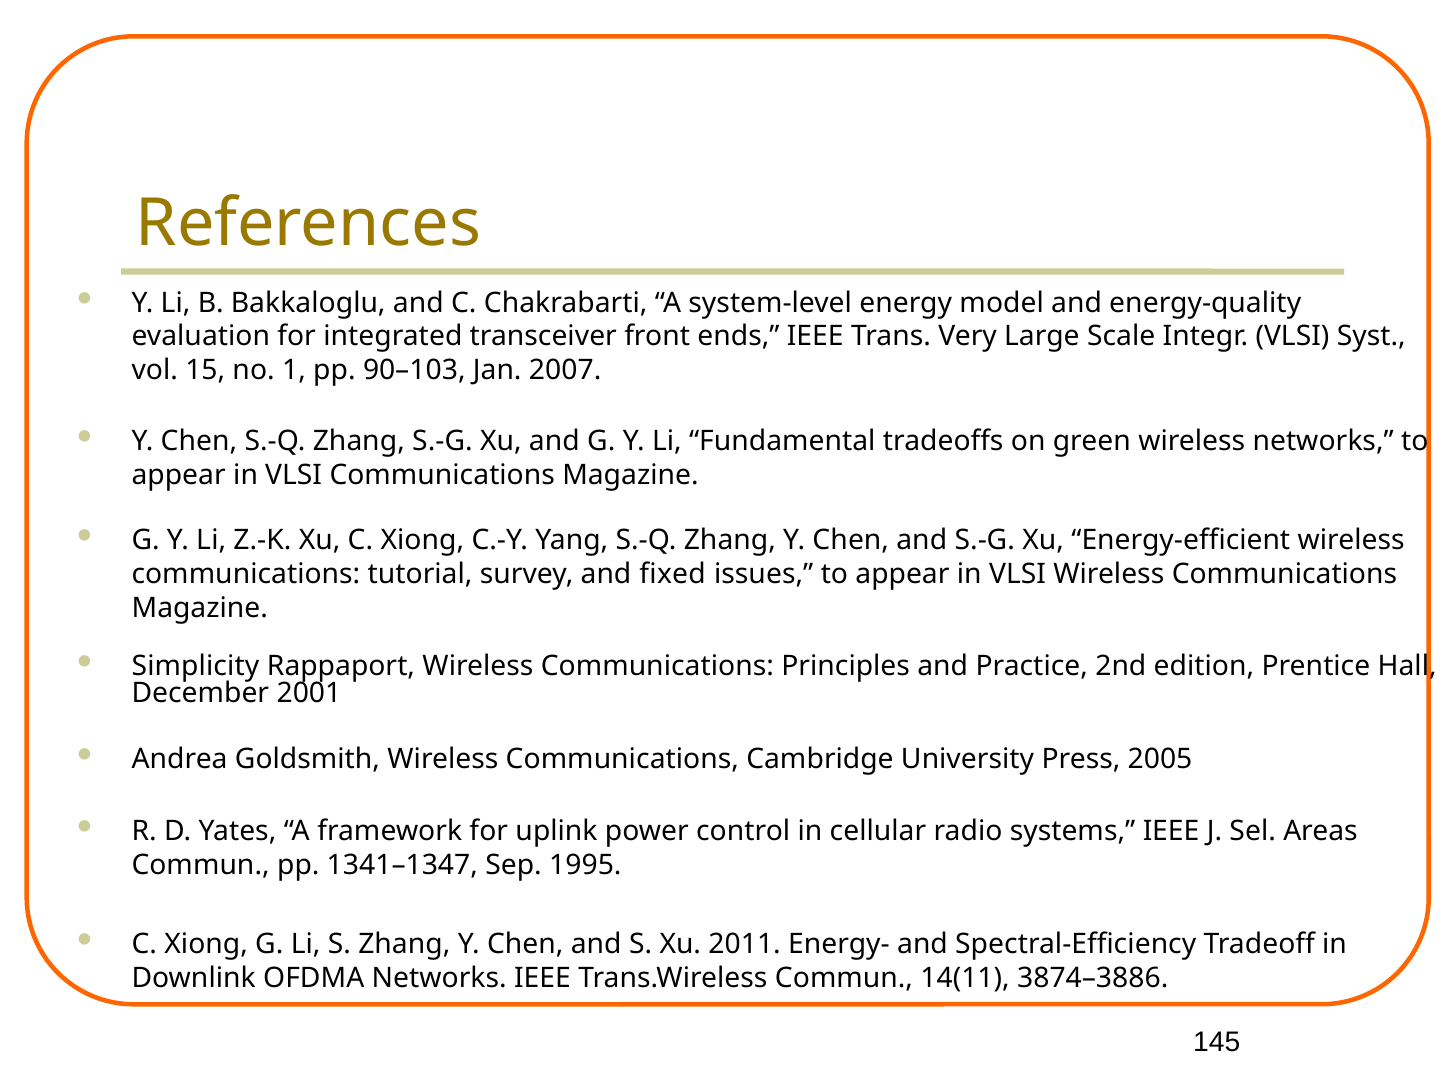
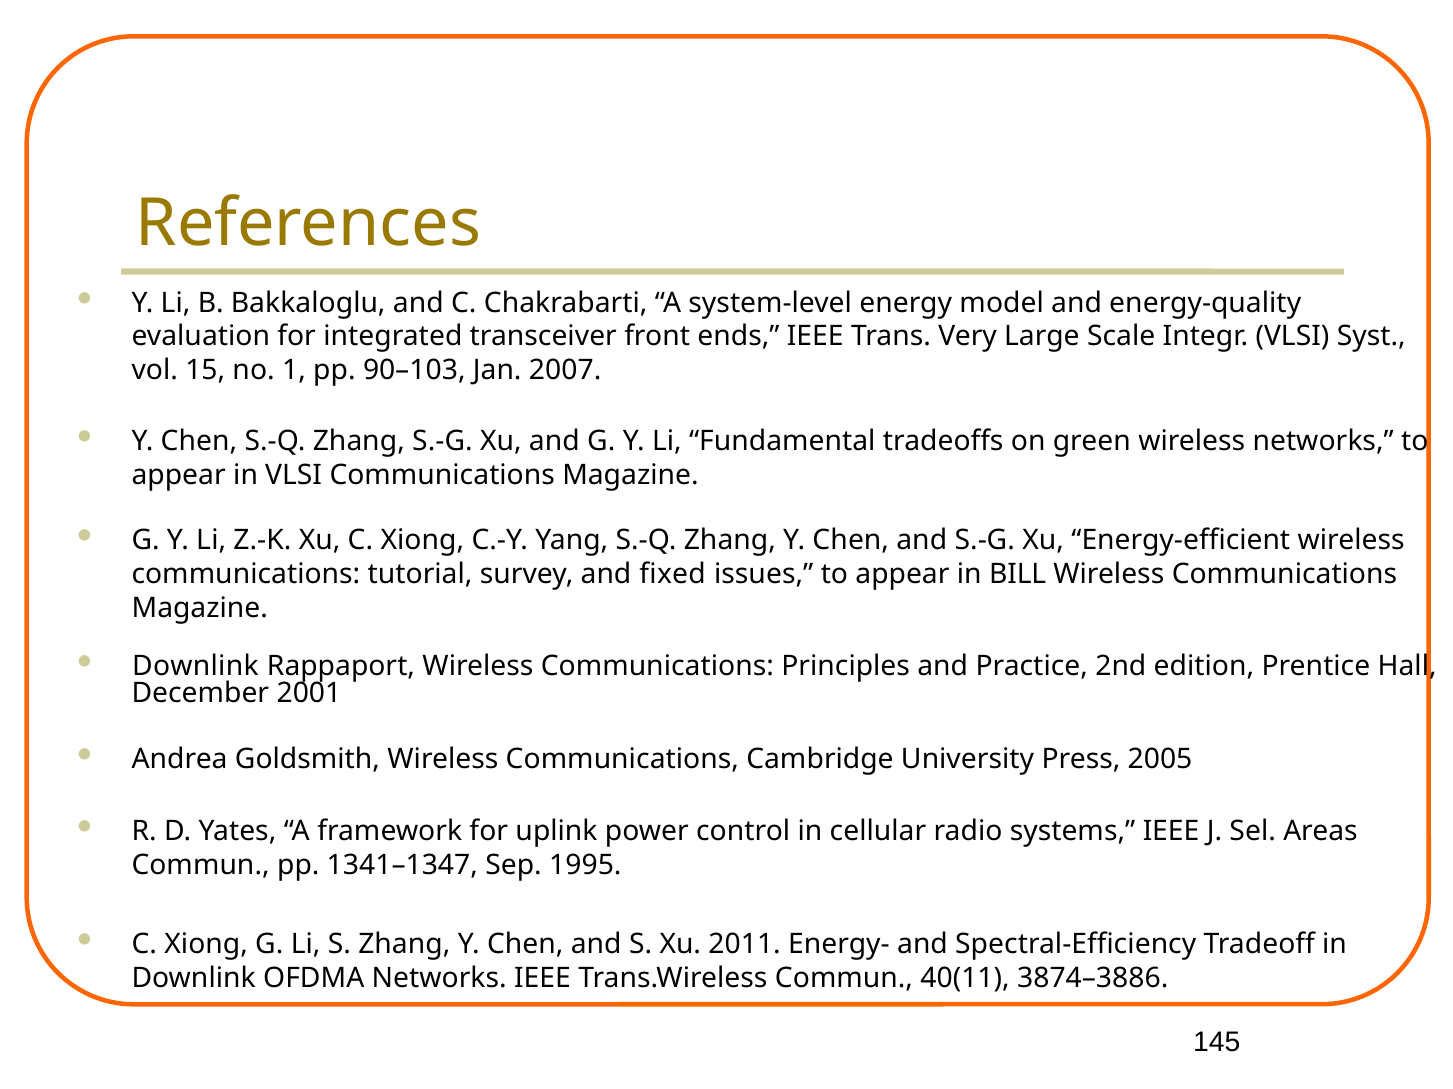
VLSI: VLSI -> BILL (1018, 574)
Simplicity: Simplicity -> Downlink (195, 667)
14(11: 14(11 -> 40(11 (965, 979)
